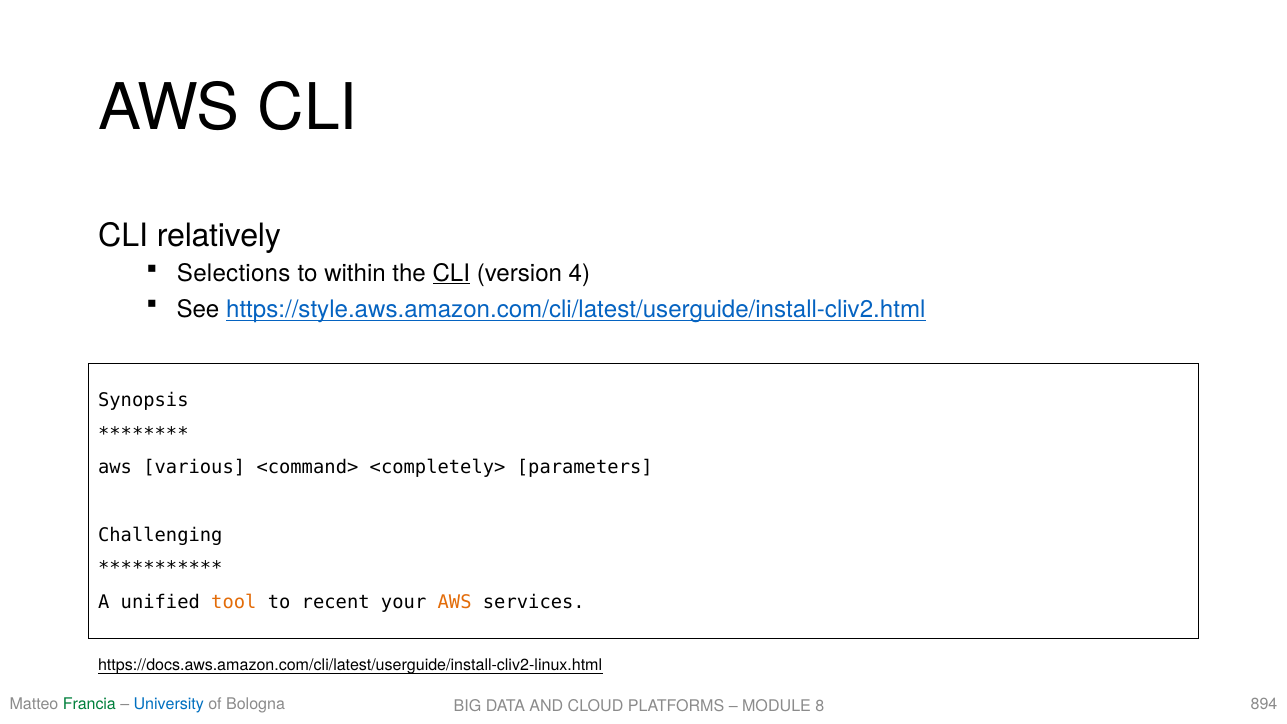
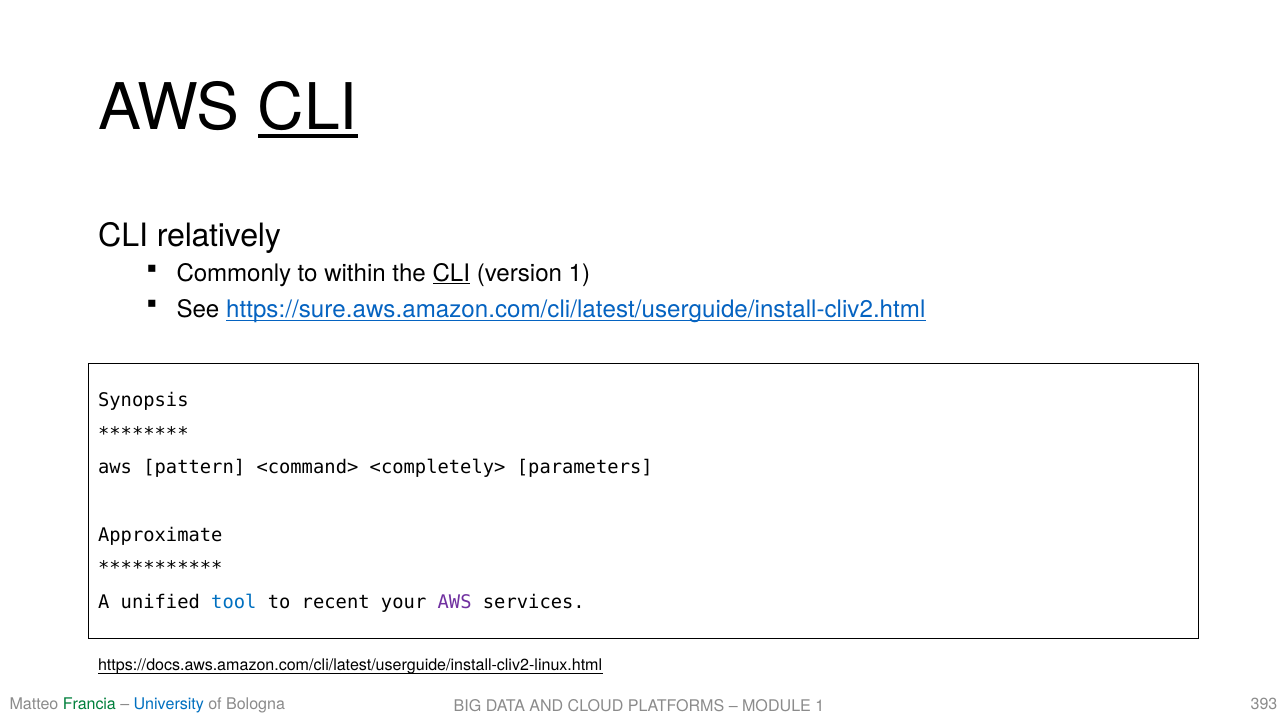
CLI underline: none -> present (308, 108)
Selections: Selections -> Commonly (234, 273)
version 4: 4 -> 1 (579, 273)
https://style.aws.amazon.com/cli/latest/userguide/install-cliv2.html: https://style.aws.amazon.com/cli/latest/userguide/install-cliv2.html -> https://sure.aws.amazon.com/cli/latest/userguide/install-cliv2.html (576, 309)
various: various -> pattern (194, 467)
Challenging: Challenging -> Approximate (160, 535)
tool colour: orange -> blue (234, 602)
AWS colour: orange -> purple (455, 602)
894: 894 -> 393 (1264, 704)
8: 8 -> 1 (820, 706)
